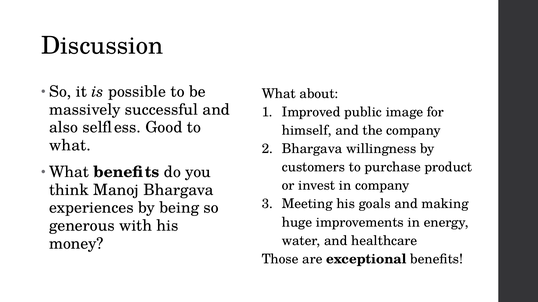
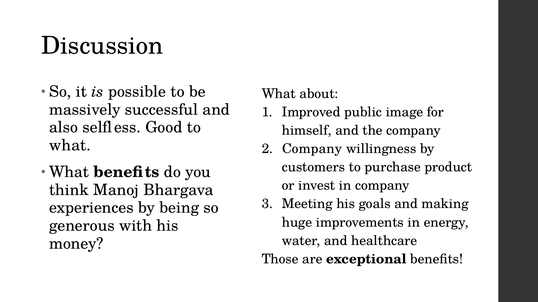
Bhargava: Bhargava -> Company (312, 149)
